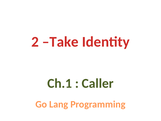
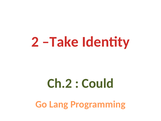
Ch.1: Ch.1 -> Ch.2 (60, 83)
Caller: Caller -> Could (98, 83)
